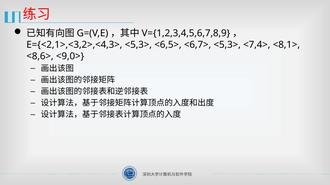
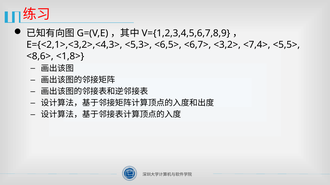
<6,7> <5,3>: <5,3> -> <3,2> (227, 45)
<8,1>: <8,1> -> <5,5> (286, 45)
<9,0>: <9,0> -> <1,8> (70, 56)
